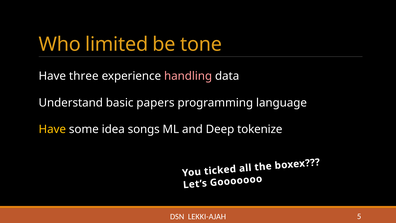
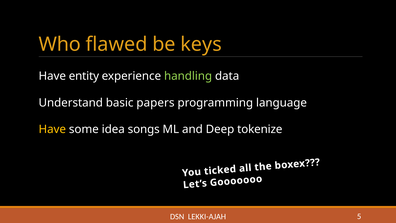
limited: limited -> flawed (117, 44)
tone: tone -> keys (201, 44)
three: three -> entity (84, 76)
handling colour: pink -> light green (188, 76)
